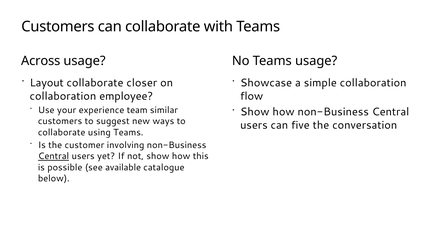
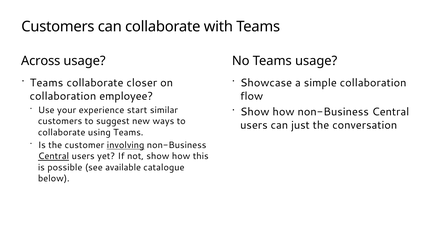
Layout: Layout -> Teams (47, 83)
team: team -> start (137, 110)
five: five -> just (300, 125)
involving underline: none -> present (126, 145)
